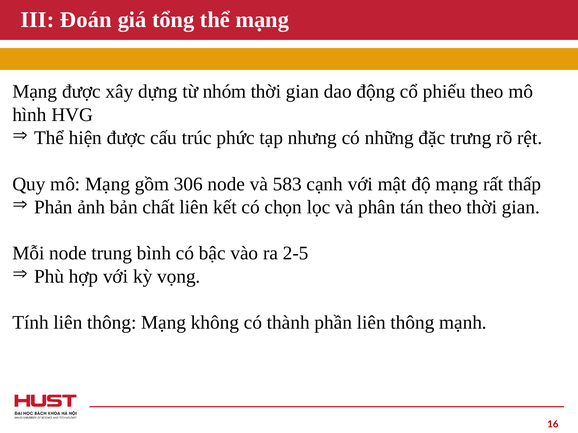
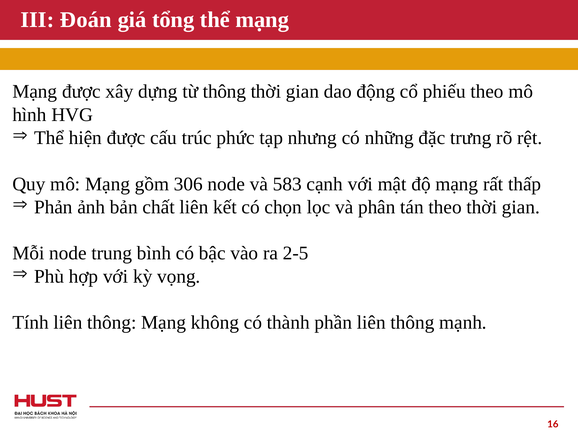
từ nhóm: nhóm -> thông (225, 92)
